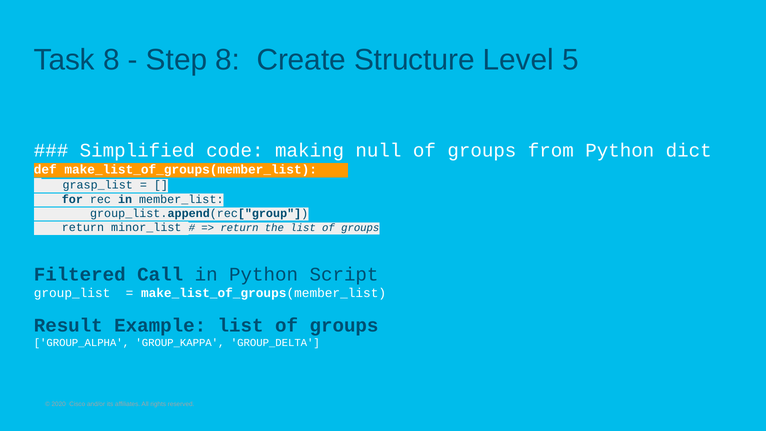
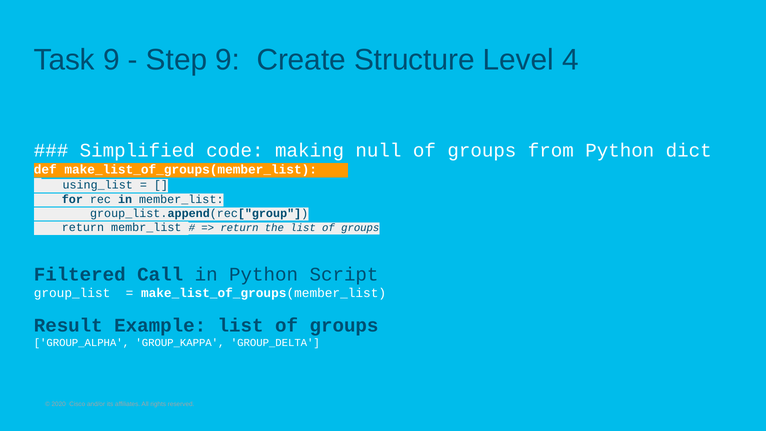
Task 8: 8 -> 9 (111, 60)
Step 8: 8 -> 9 (228, 60)
5: 5 -> 4 (570, 60)
grasp_list: grasp_list -> using_list (98, 185)
minor_list: minor_list -> membr_list (146, 227)
